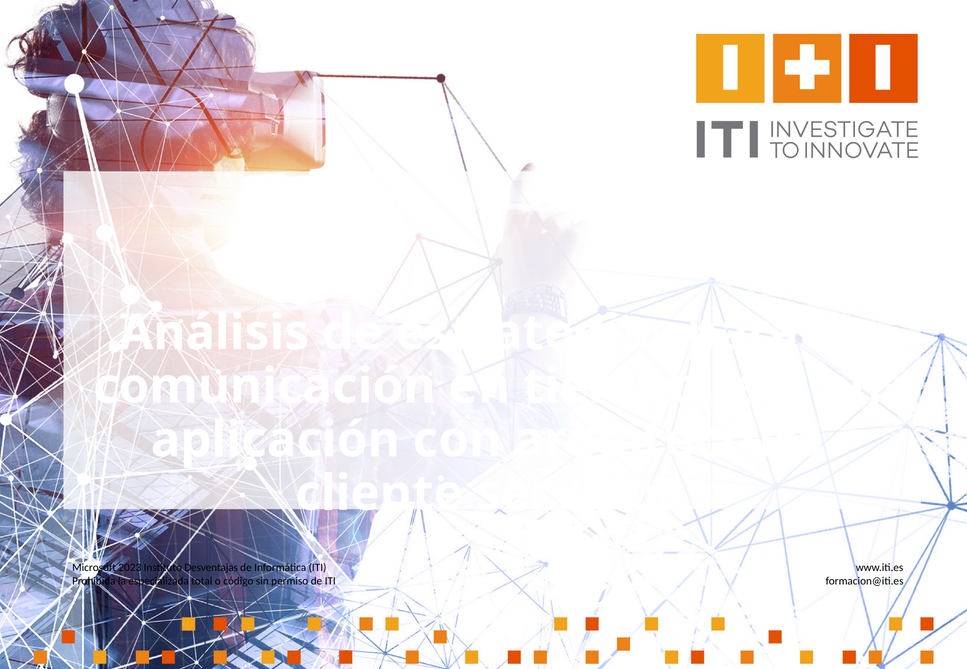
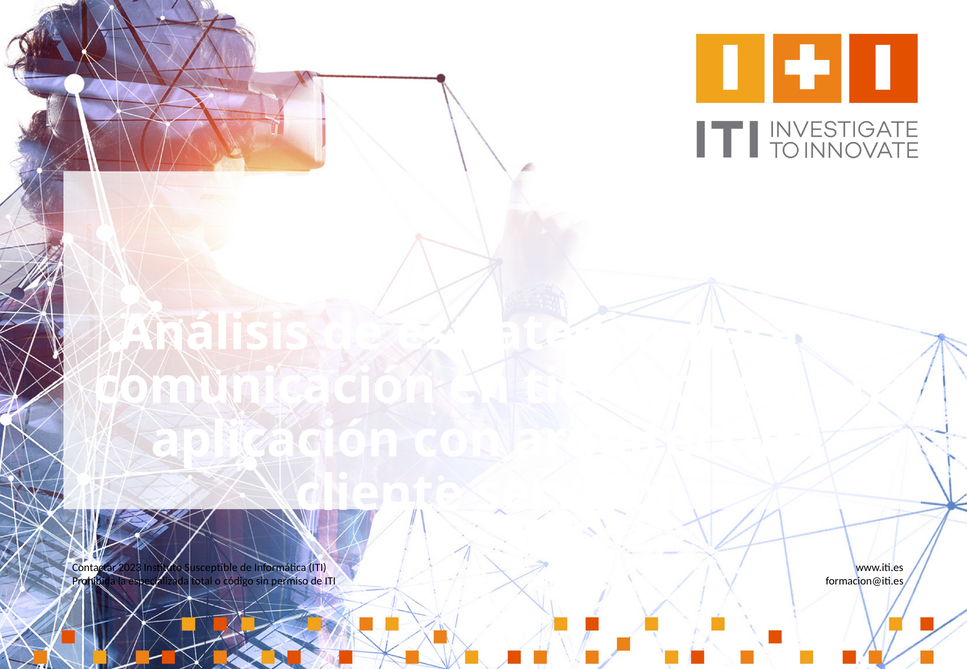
Microsoft: Microsoft -> Contactar (94, 568)
Desventajas: Desventajas -> Susceptible (211, 568)
